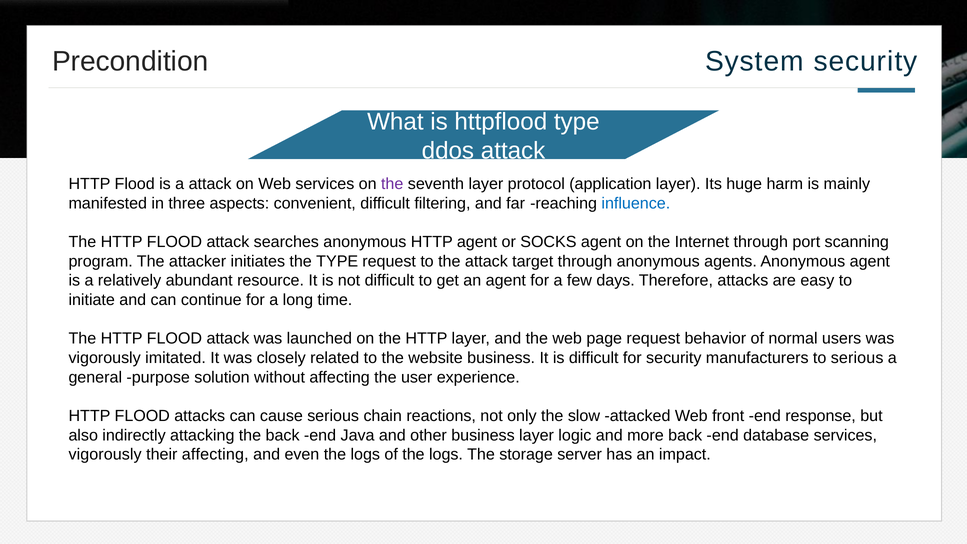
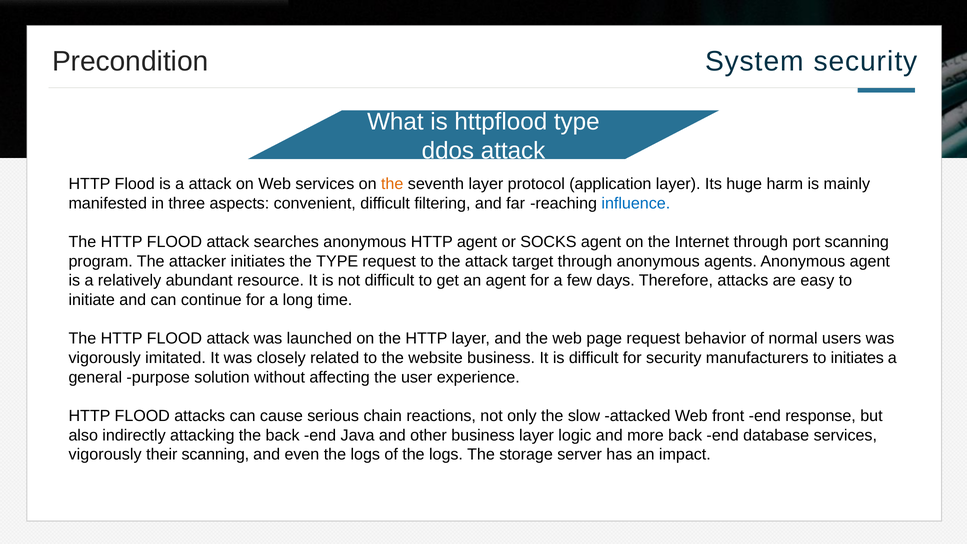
the colour: purple -> orange (392, 184)
to serious: serious -> initiates (857, 358)
their affecting: affecting -> scanning (215, 454)
